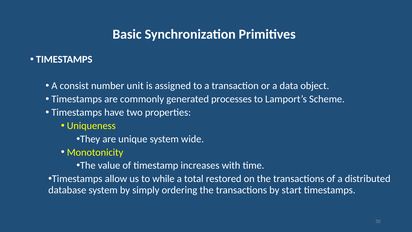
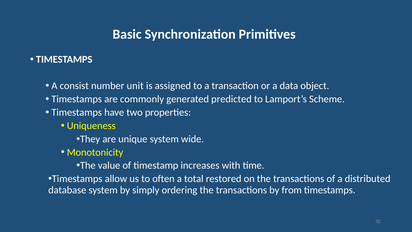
processes: processes -> predicted (231, 99)
while: while -> often (163, 179)
start: start -> from (292, 190)
